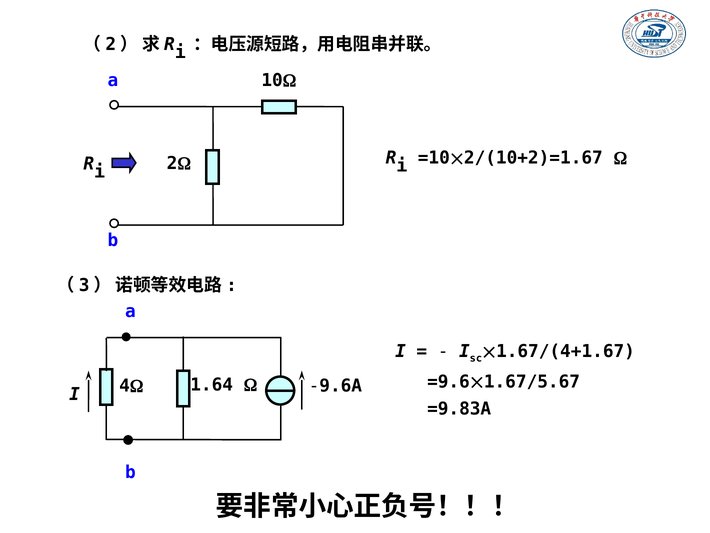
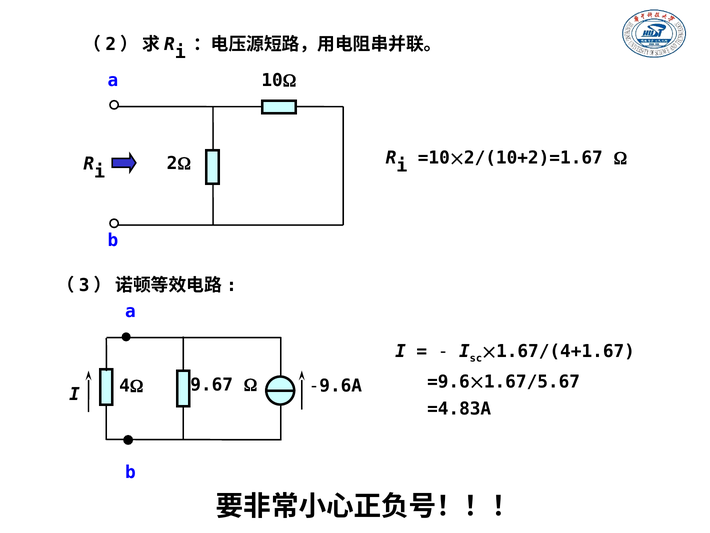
1.64: 1.64 -> 9.67 (212, 385)
=9.83A: =9.83A -> =4.83A (459, 409)
